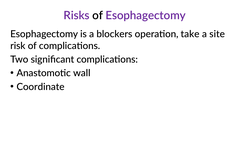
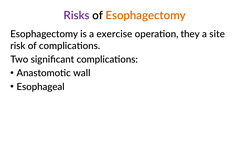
Esophagectomy colour: purple -> orange (146, 15)
blockers: blockers -> exercise (114, 34)
take: take -> they (190, 34)
Coordinate: Coordinate -> Esophageal (41, 87)
